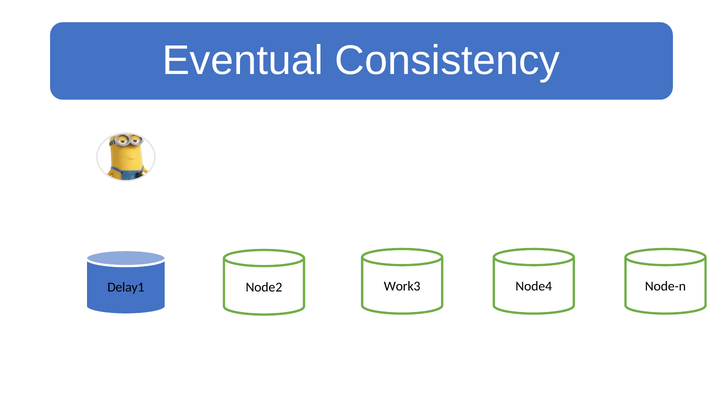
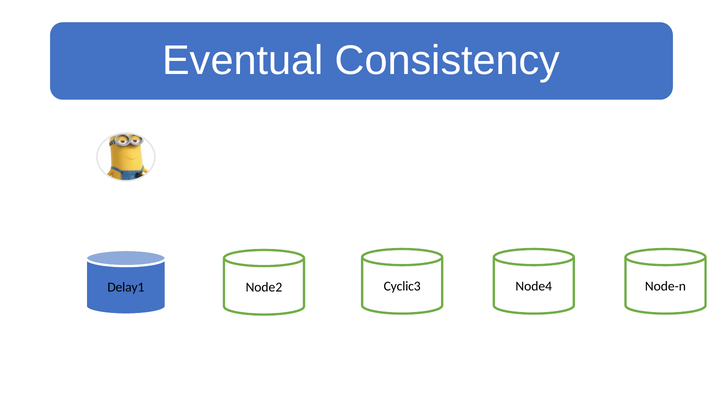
Work3: Work3 -> Cyclic3 (402, 286)
